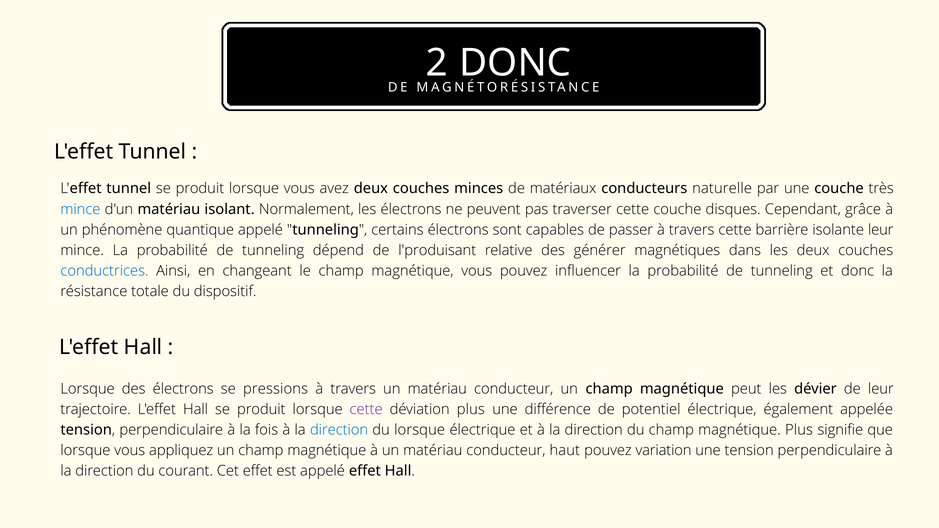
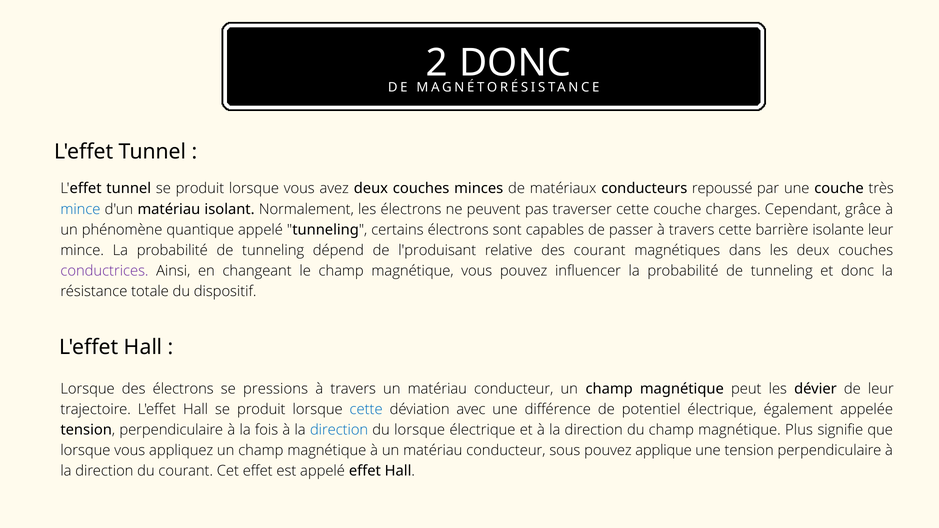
naturelle: naturelle -> repoussé (722, 189)
disques: disques -> charges (733, 209)
des générer: générer -> courant (600, 250)
conductrices colour: blue -> purple (104, 271)
cette colour: purple -> blue (366, 410)
déviation plus: plus -> avec (471, 410)
haut: haut -> sous (565, 451)
variation: variation -> applique (664, 451)
